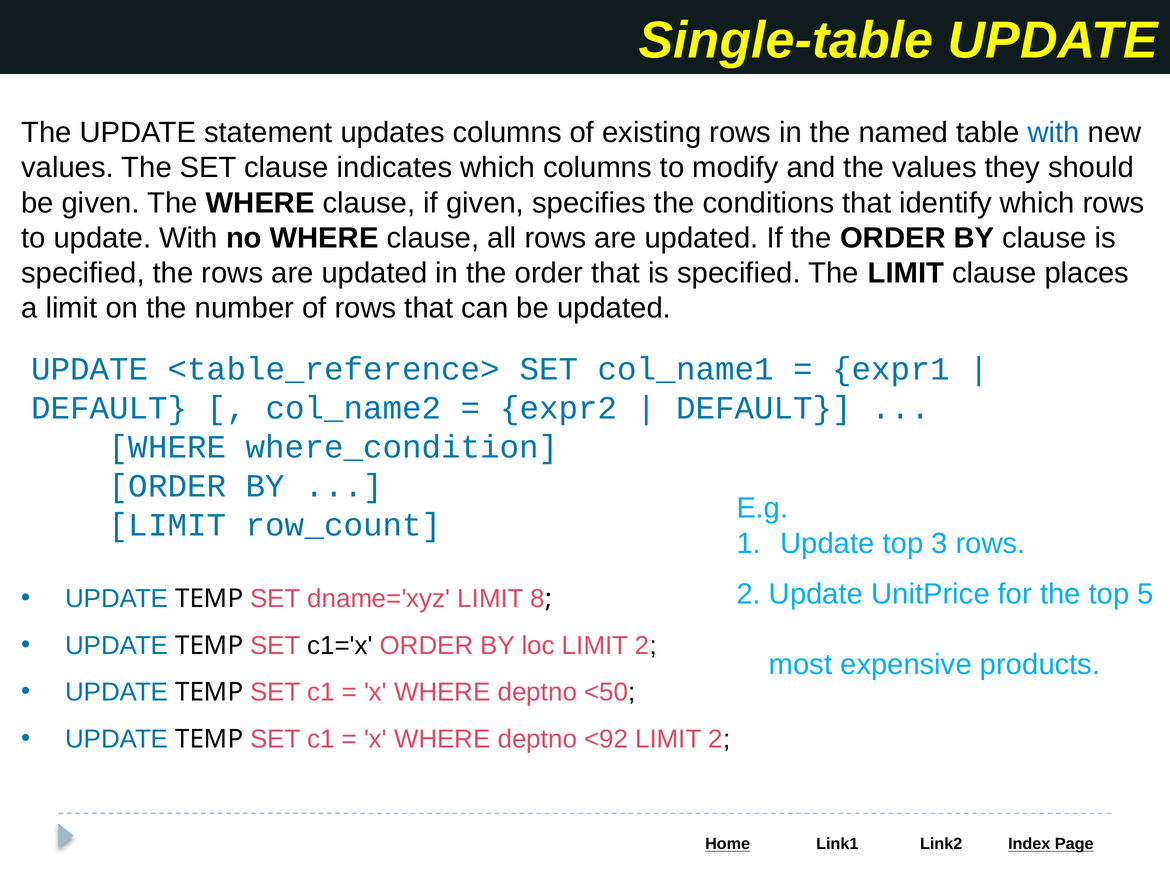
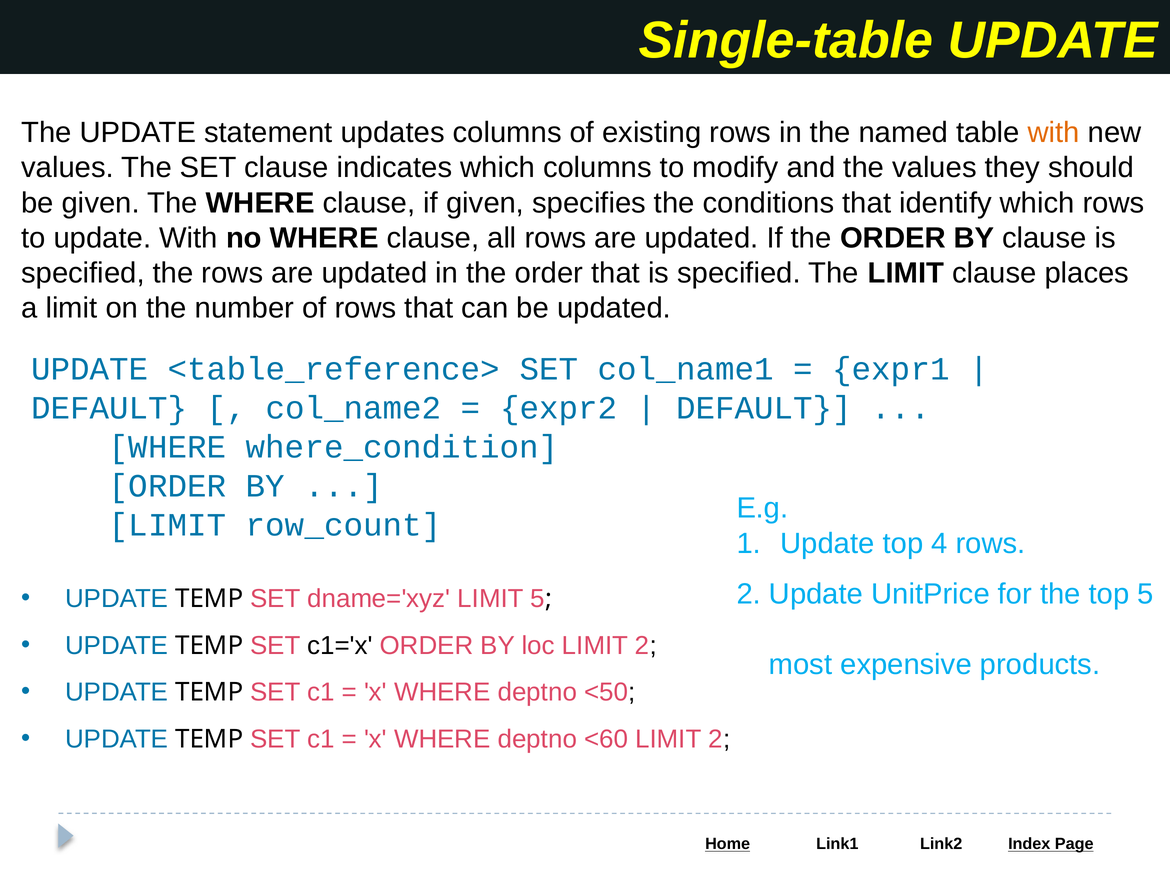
with colour: blue -> orange (1054, 133)
3: 3 -> 4 (939, 543)
LIMIT 8: 8 -> 5 (538, 598)
<92: <92 -> <60 (606, 739)
